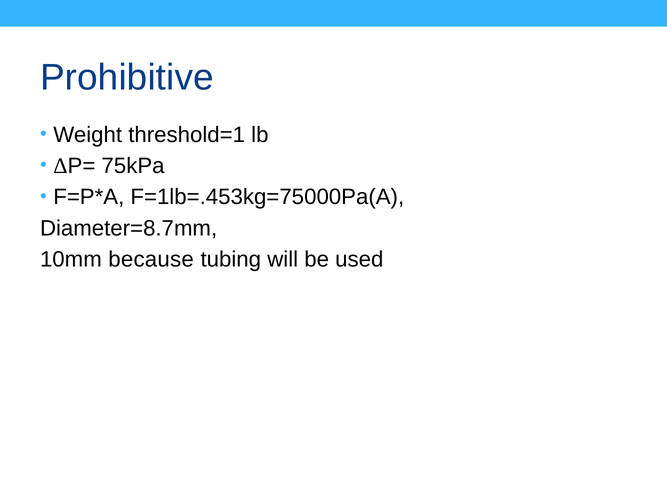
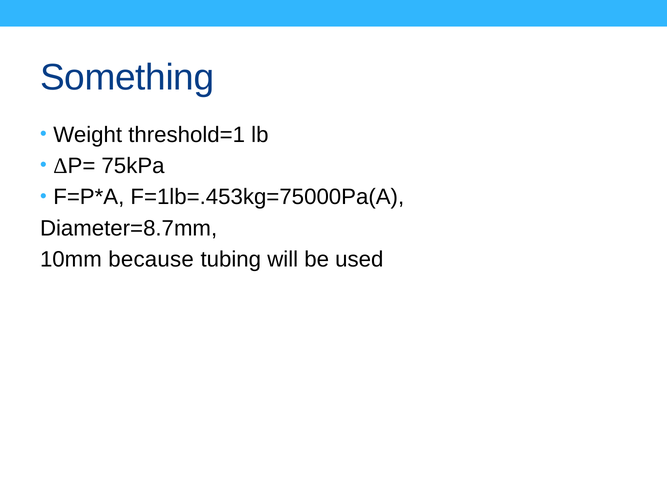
Prohibitive: Prohibitive -> Something (127, 78)
